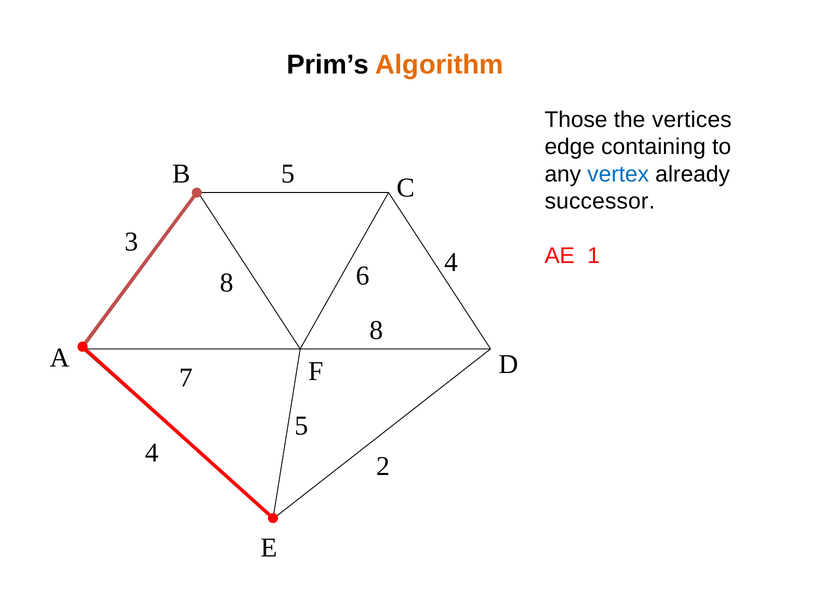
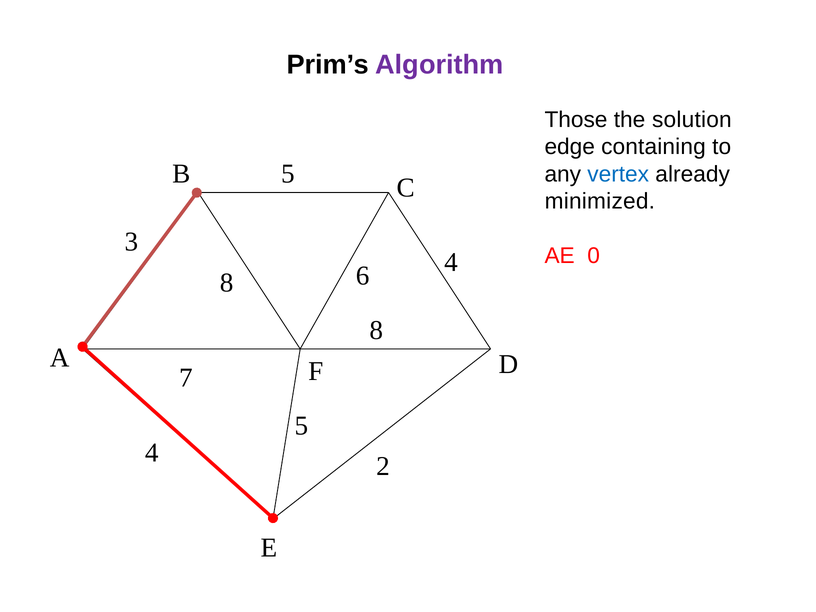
Algorithm colour: orange -> purple (439, 65)
vertices: vertices -> solution (692, 120)
successor: successor -> minimized (600, 201)
1: 1 -> 0 (594, 256)
